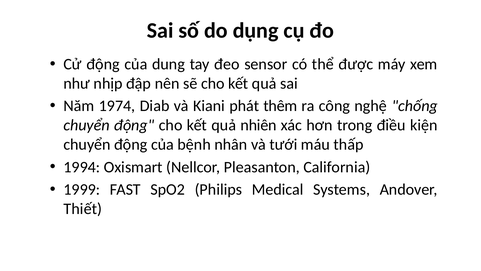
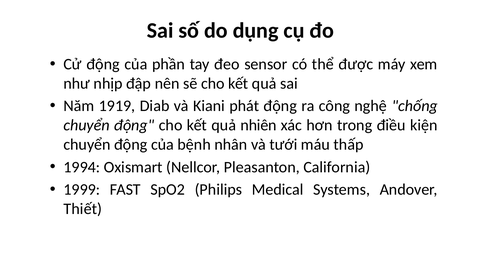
dung: dung -> phần (169, 64)
1974: 1974 -> 1919 (117, 106)
phát thêm: thêm -> động (280, 106)
